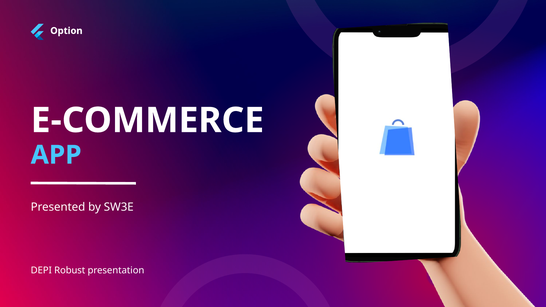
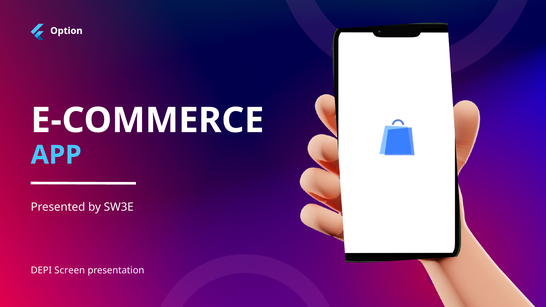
Robust: Robust -> Screen (70, 270)
